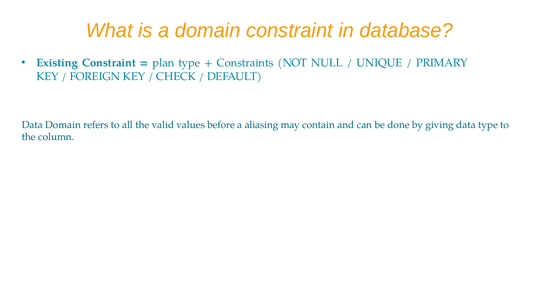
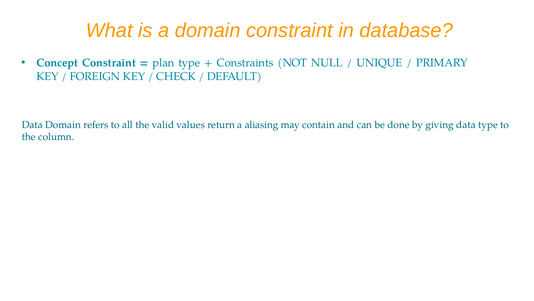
Existing: Existing -> Concept (57, 63)
before: before -> return (221, 124)
